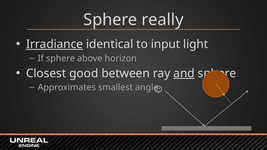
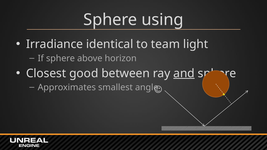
really: really -> using (163, 20)
Irradiance underline: present -> none (55, 44)
input: input -> team (165, 44)
